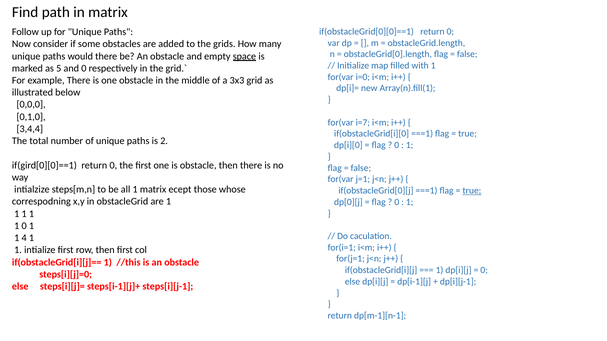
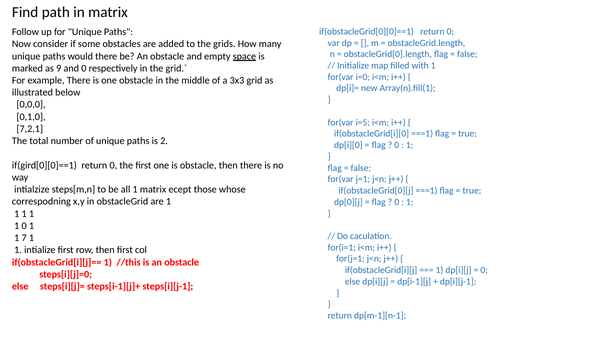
5: 5 -> 9 (59, 68)
i=7: i=7 -> i=5 (363, 123)
3,4,4: 3,4,4 -> 7,2,1 (30, 129)
true underline: present -> none (472, 191)
4: 4 -> 7 (24, 238)
